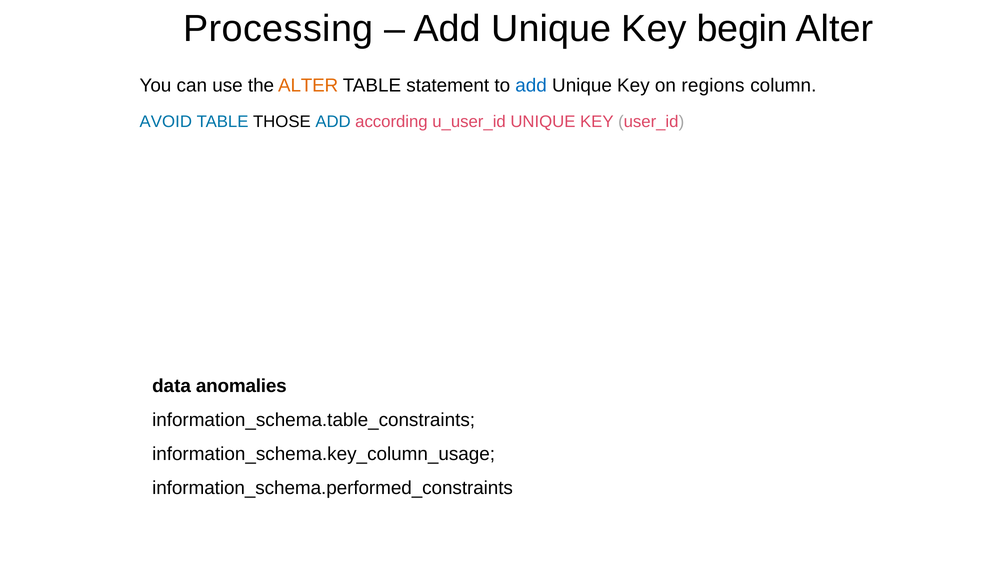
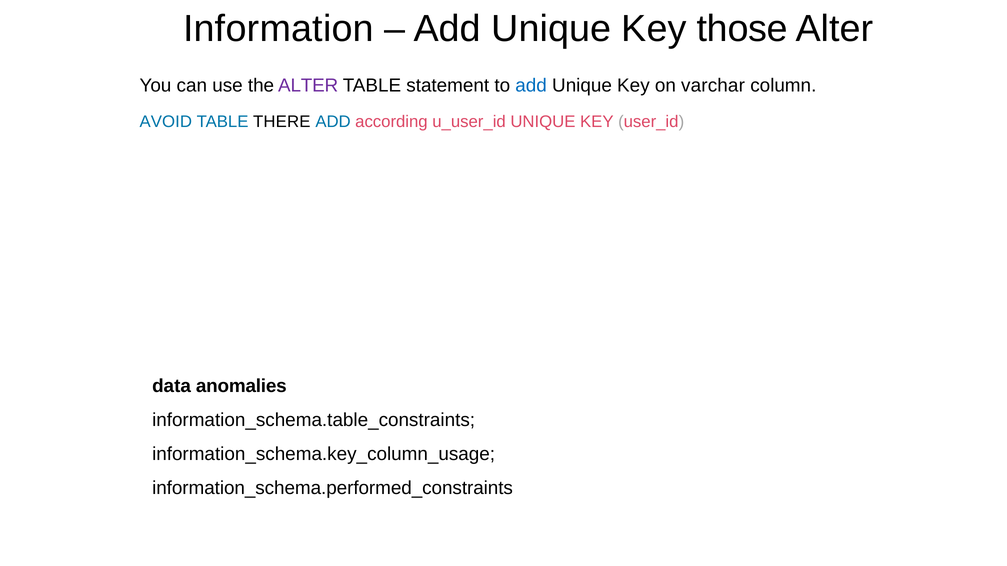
Processing: Processing -> Information (278, 29)
begin: begin -> those (742, 29)
ALTER colour: orange -> purple (308, 86)
regions: regions -> varchar (713, 86)
THOSE: THOSE -> THERE (282, 122)
